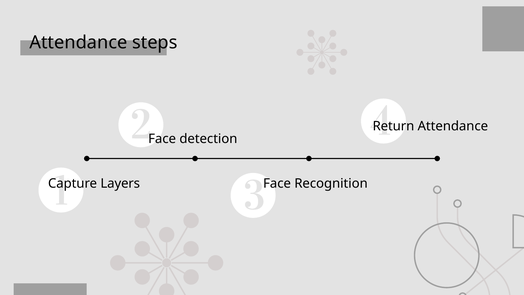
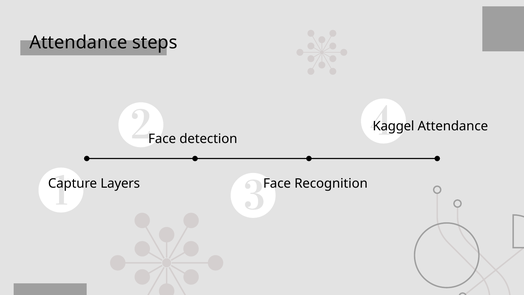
Return: Return -> Kaggel (393, 126)
